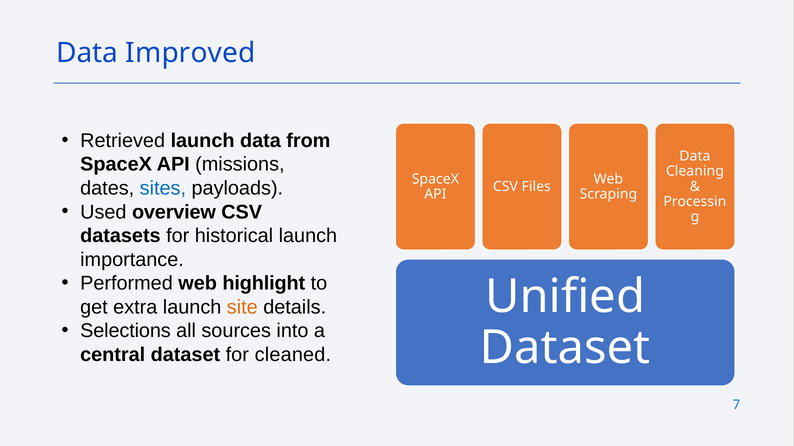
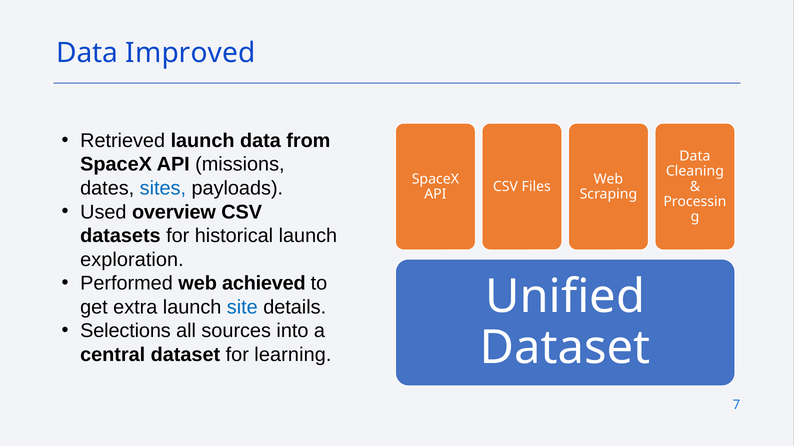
importance: importance -> exploration (132, 260)
highlight: highlight -> achieved (264, 284)
site colour: orange -> blue (242, 308)
cleaned: cleaned -> learning (293, 355)
